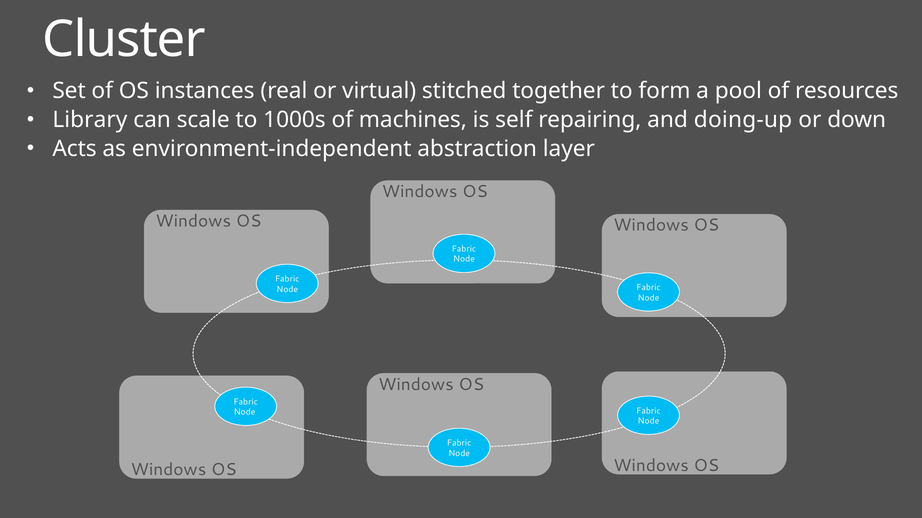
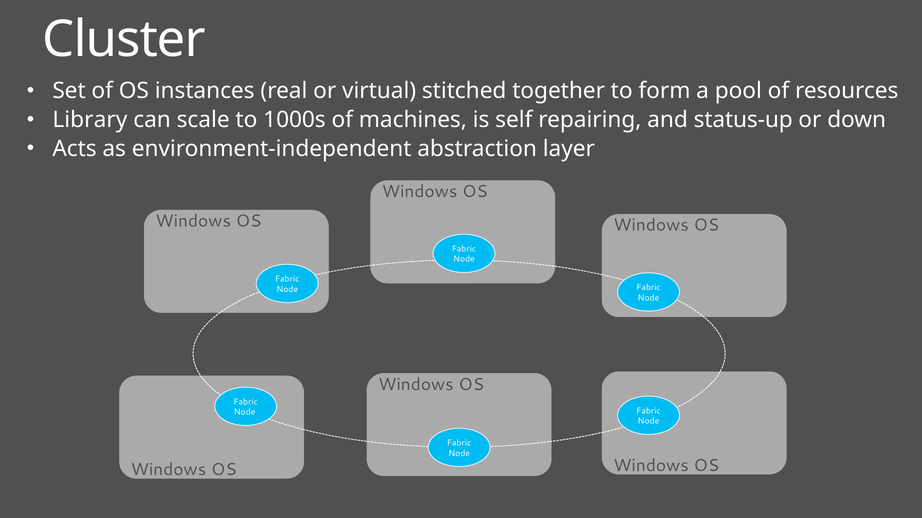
doing-up: doing-up -> status-up (743, 120)
